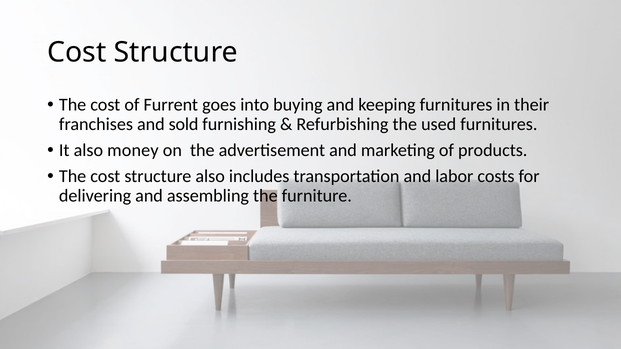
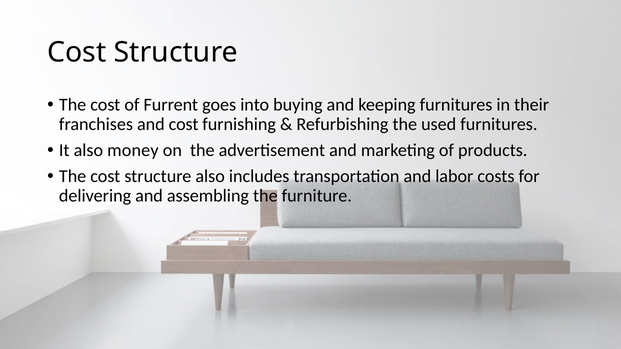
and sold: sold -> cost (184, 125)
